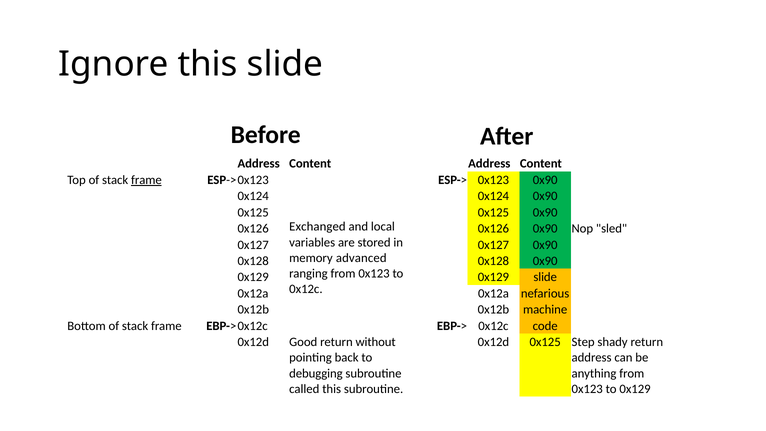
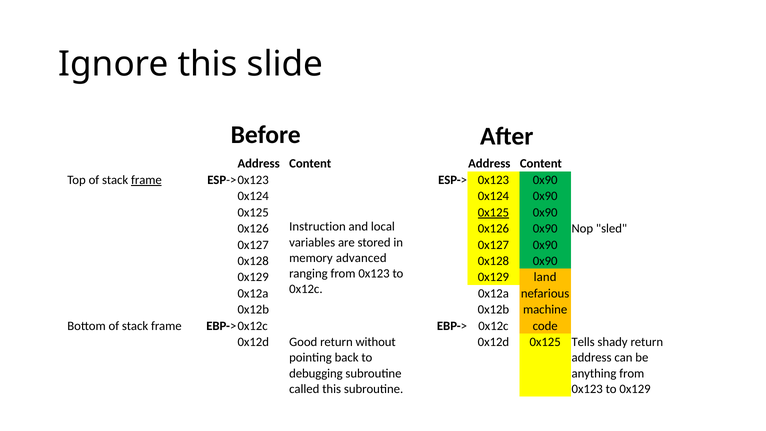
0x125 underline: none -> present (493, 212)
Exchanged: Exchanged -> Instruction (317, 227)
0x129 slide: slide -> land (545, 277)
Step: Step -> Tells (583, 342)
